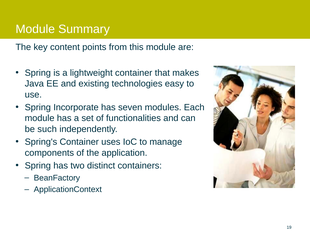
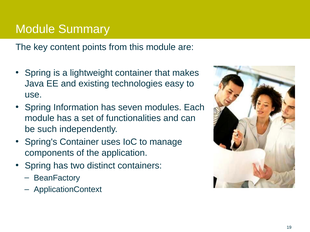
Incorporate: Incorporate -> Information (76, 108)
